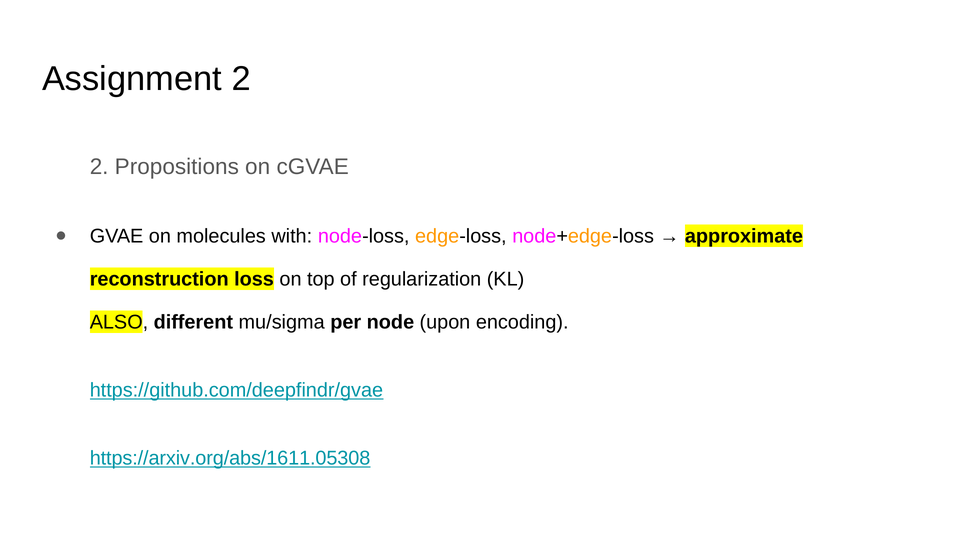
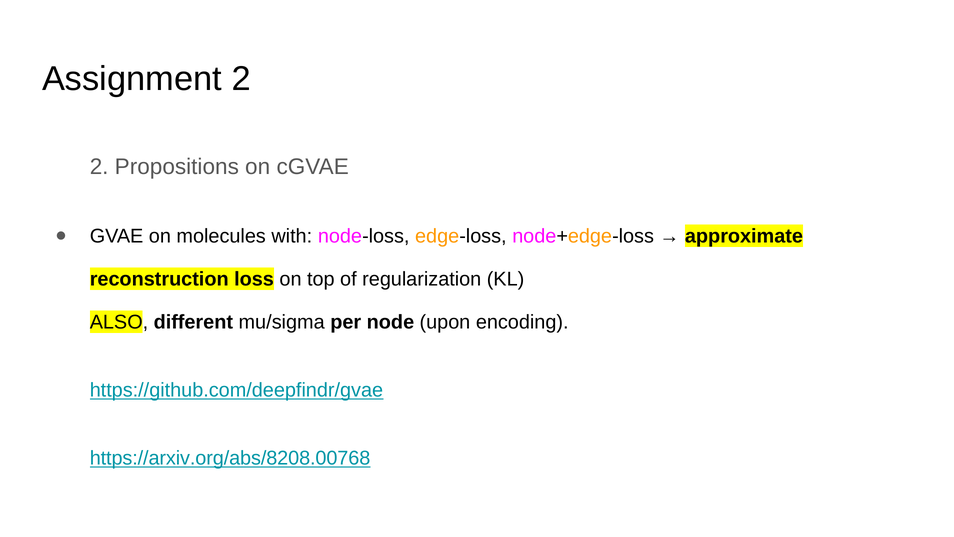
https://arxiv.org/abs/1611.05308: https://arxiv.org/abs/1611.05308 -> https://arxiv.org/abs/8208.00768 (230, 458)
